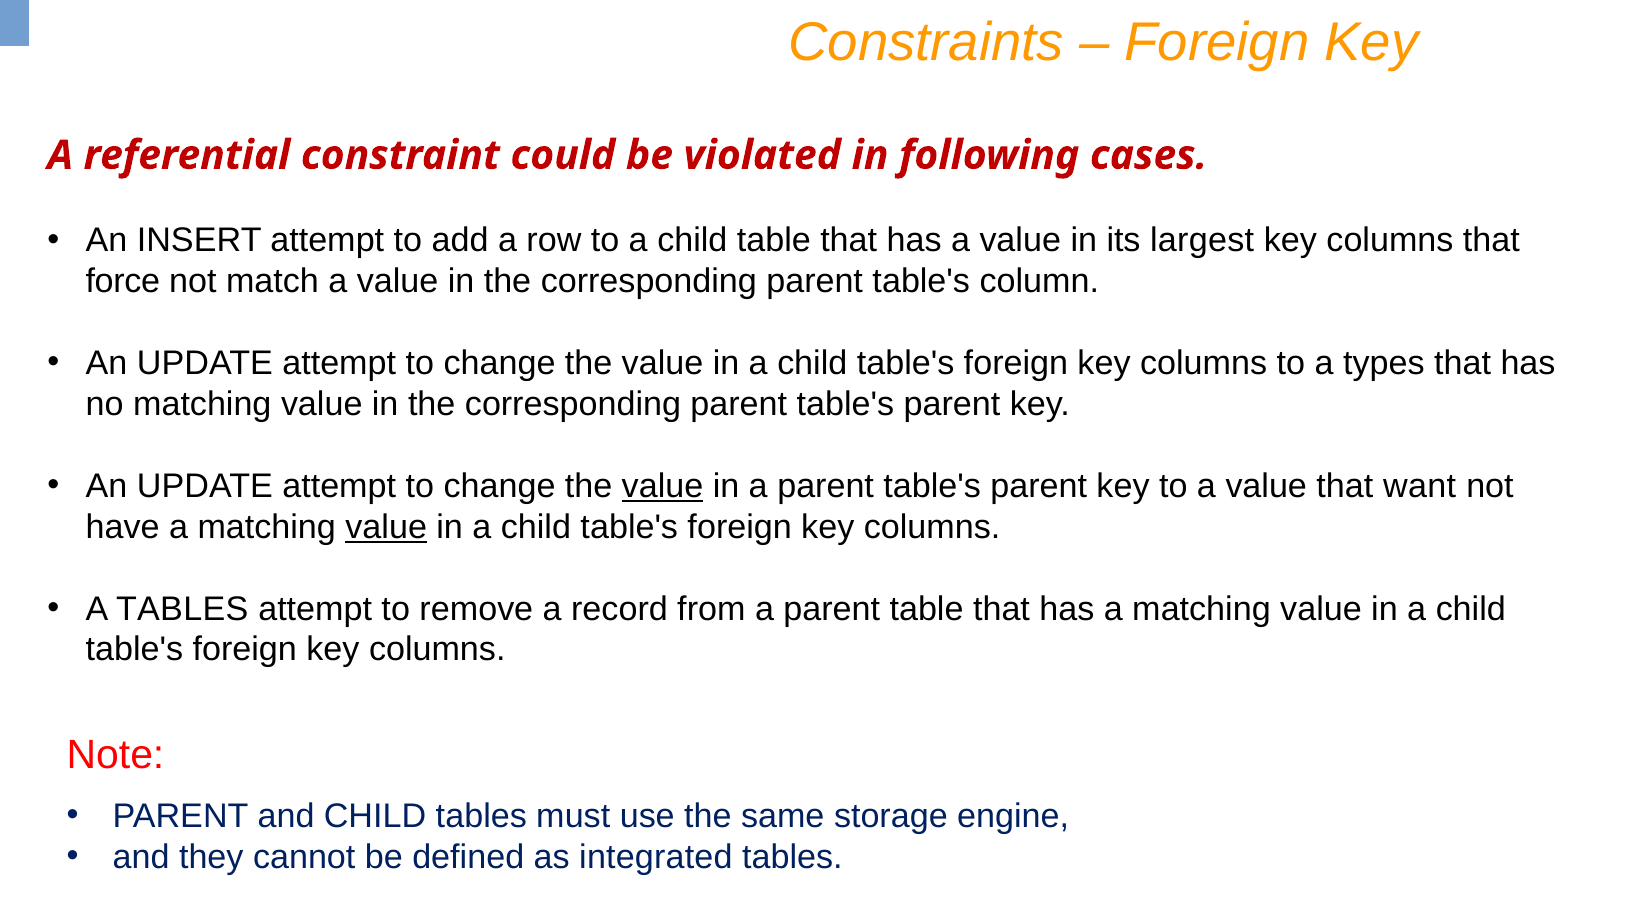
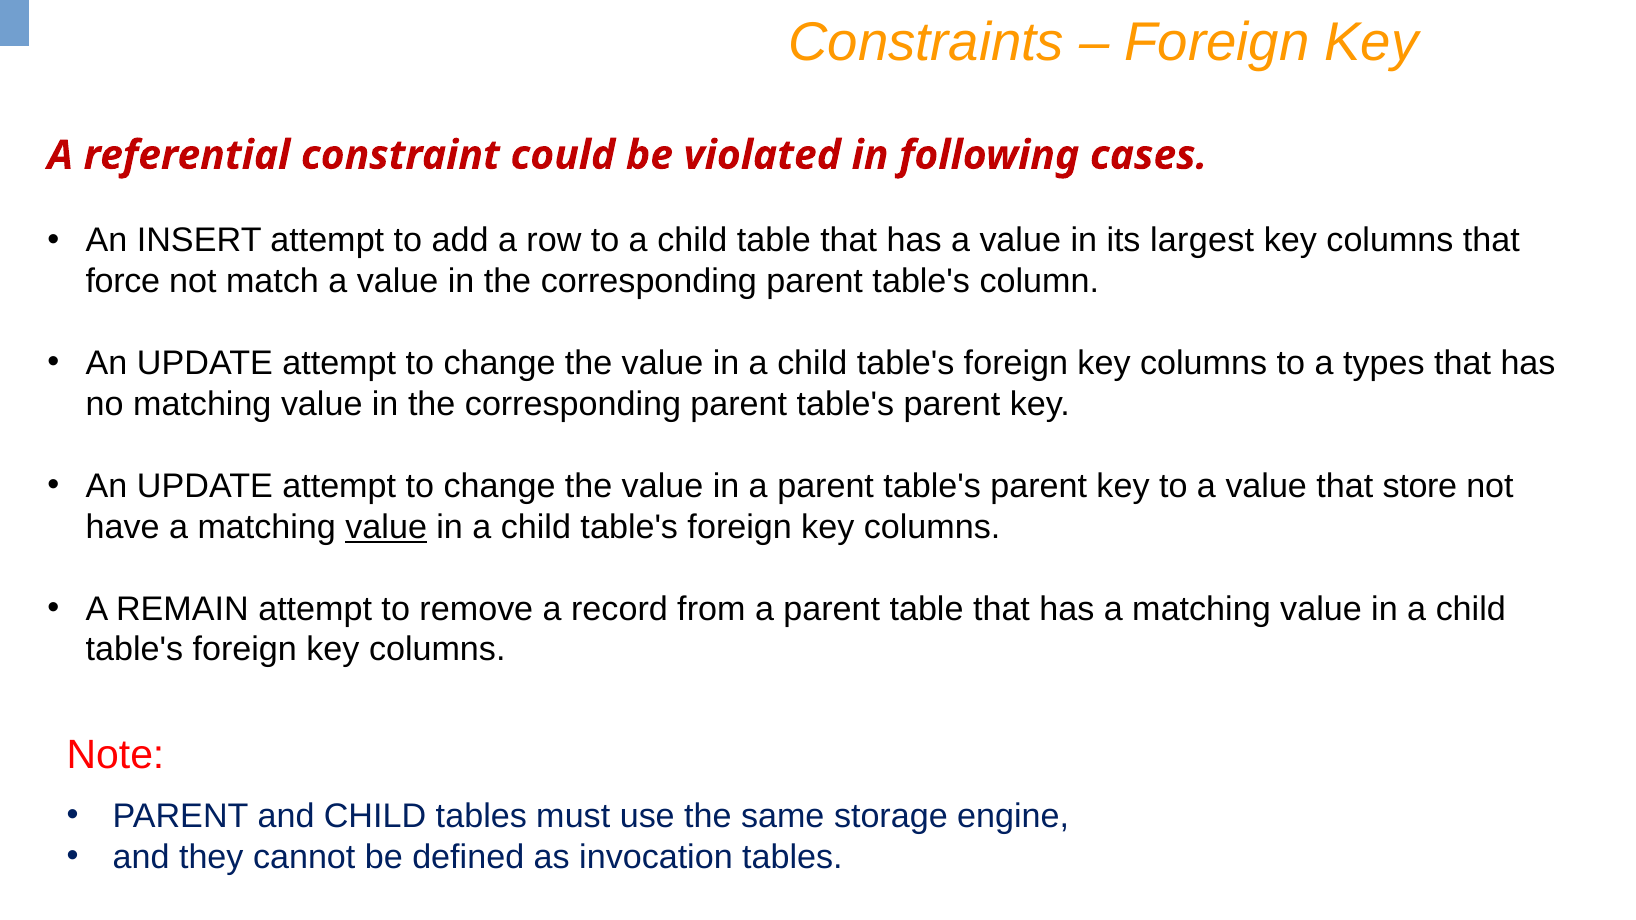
value underline: present -> none (662, 486)
want: want -> store (1420, 486)
A TABLES: TABLES -> REMAIN (182, 609)
integrated: integrated -> invocation (656, 857)
